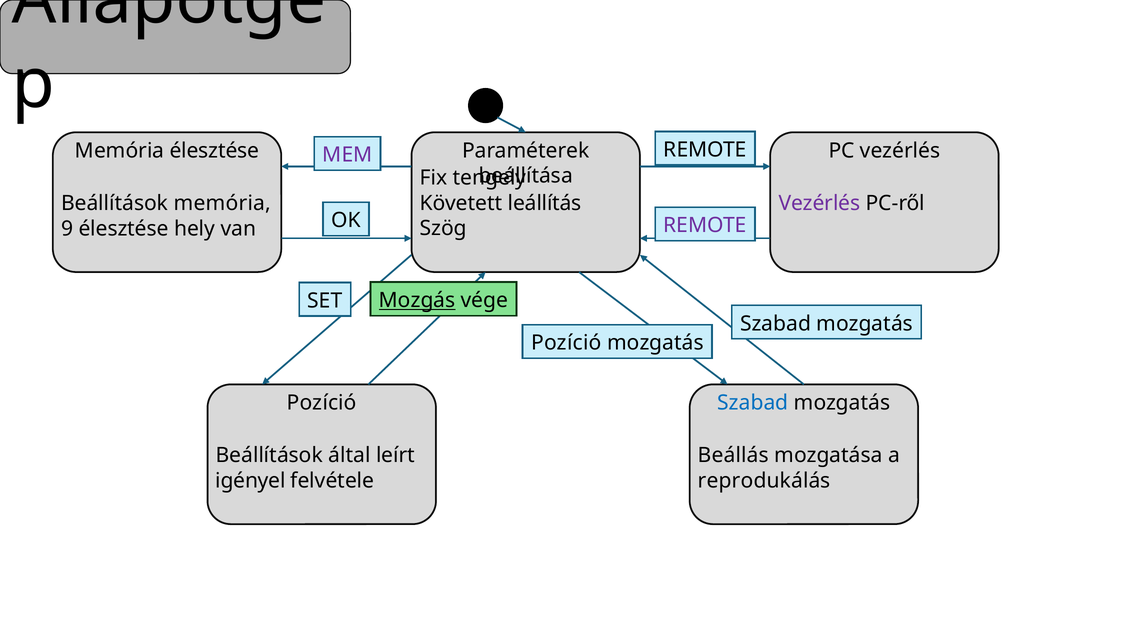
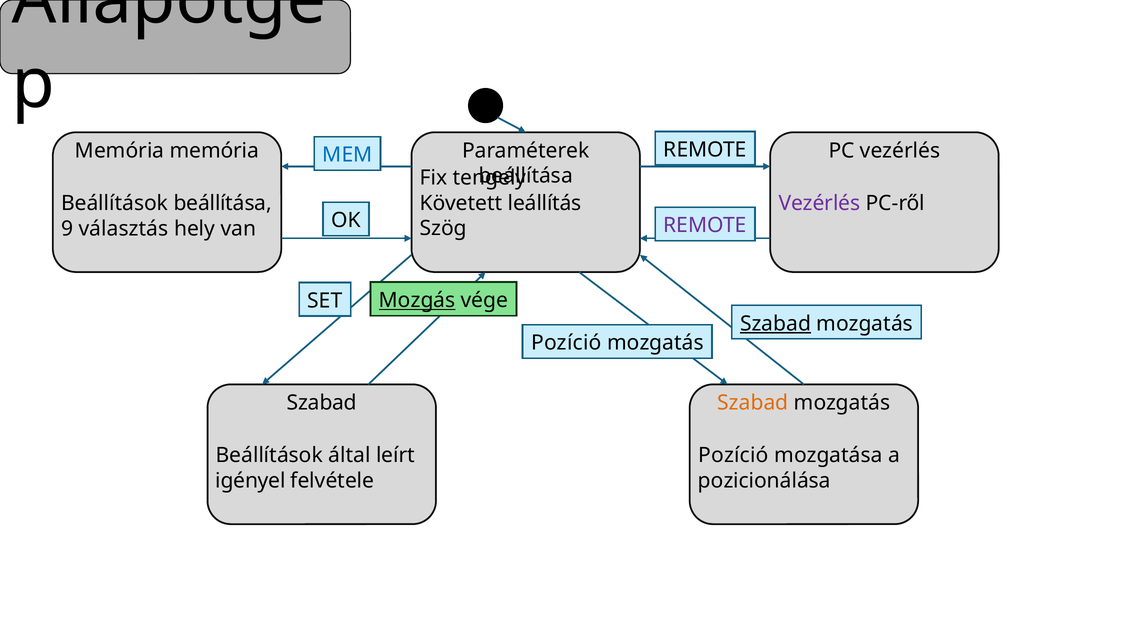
Memória élesztése: élesztése -> memória (214, 150)
MEM colour: purple -> blue (347, 155)
Beállítások memória: memória -> beállítása (223, 203)
9 élesztése: élesztése -> választás (124, 228)
Szabad underline: none -> present (775, 323)
Pozíció: Pozíció -> Szabad (322, 402)
Szabad colour: blue -> orange (753, 402)
Beállás: Beállás -> Pozíció (733, 455)
reprodukálás: reprodukálás -> pozicionálása (764, 480)
